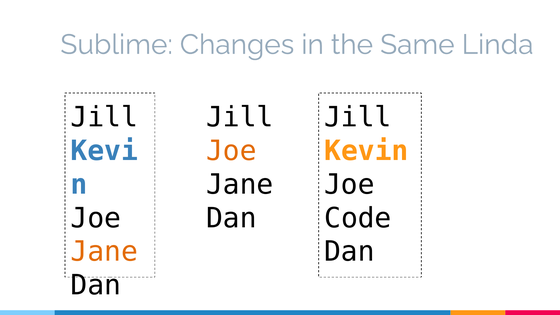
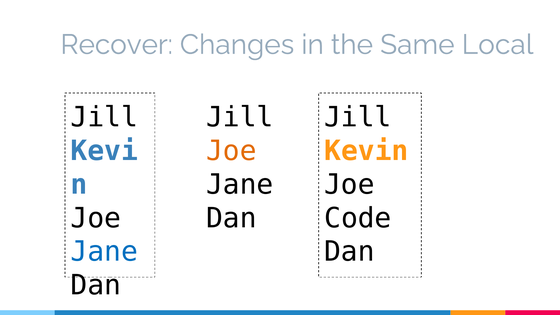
Sublime: Sublime -> Recover (117, 45)
Linda: Linda -> Local (498, 45)
Jane colour: orange -> blue (104, 252)
